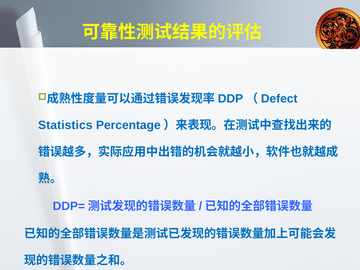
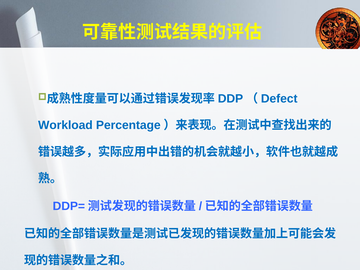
Statistics: Statistics -> Workload (65, 125)
